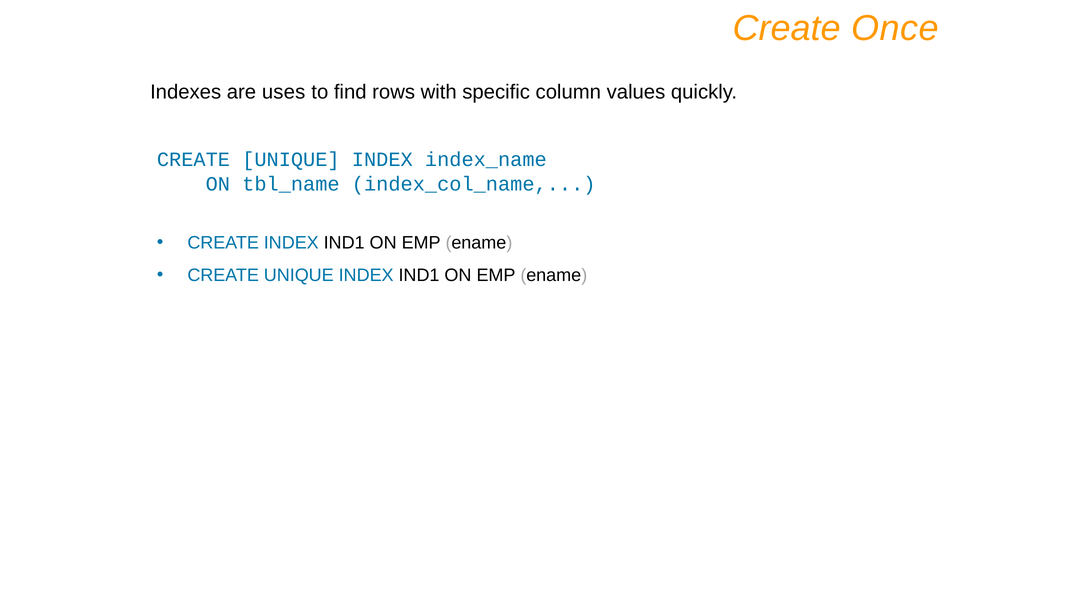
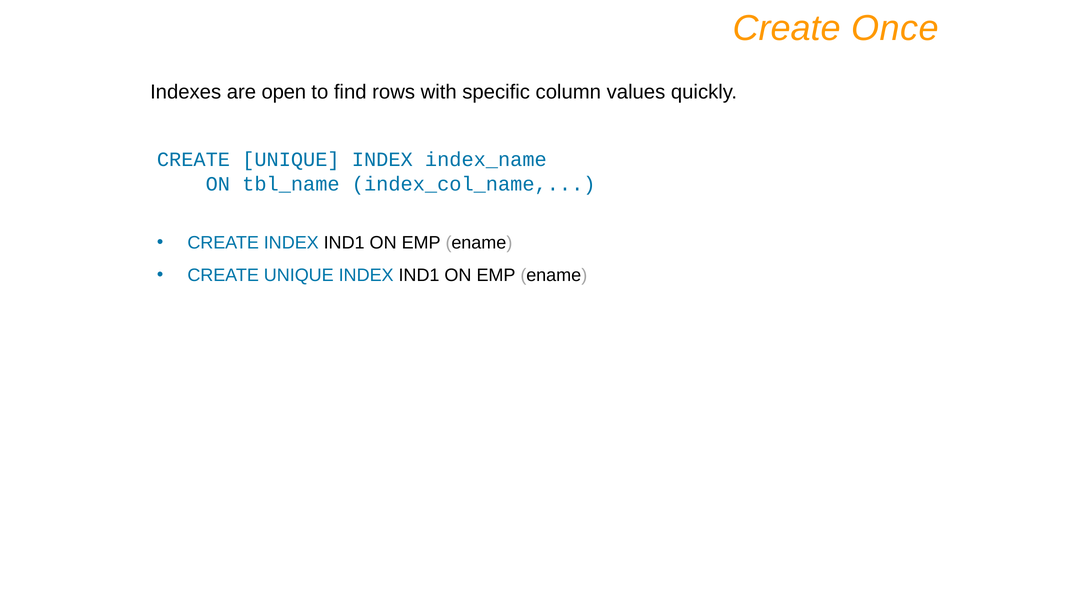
uses: uses -> open (284, 92)
